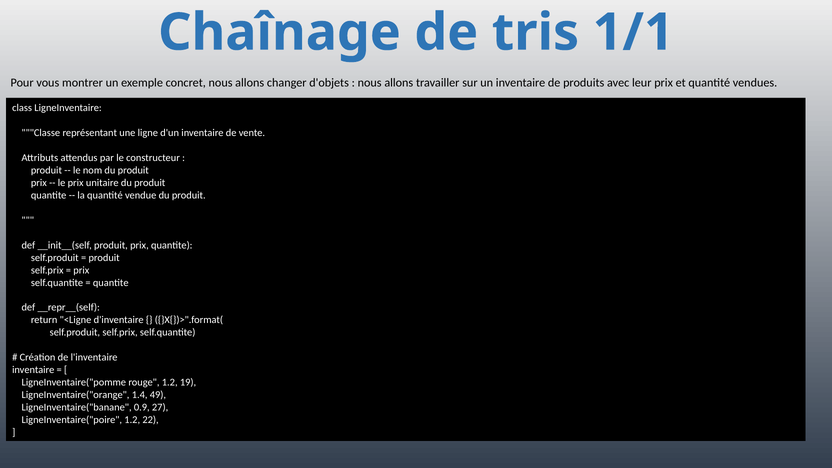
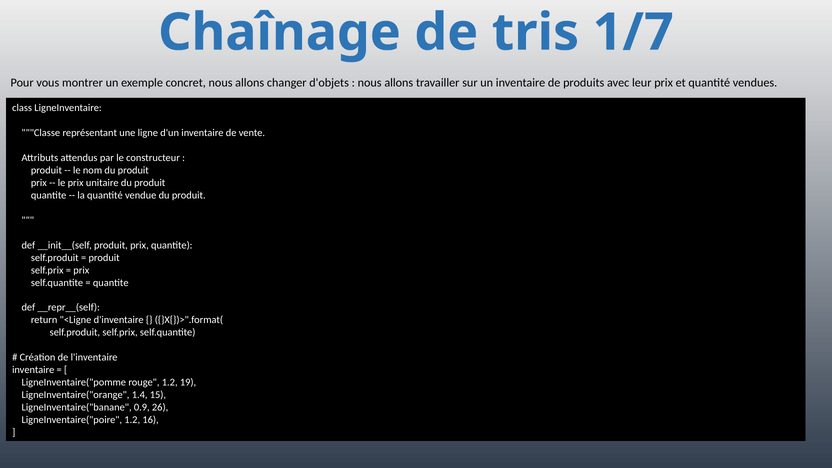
1/1: 1/1 -> 1/7 (633, 33)
49: 49 -> 15 (158, 395)
27: 27 -> 26 (160, 407)
22: 22 -> 16 (151, 420)
